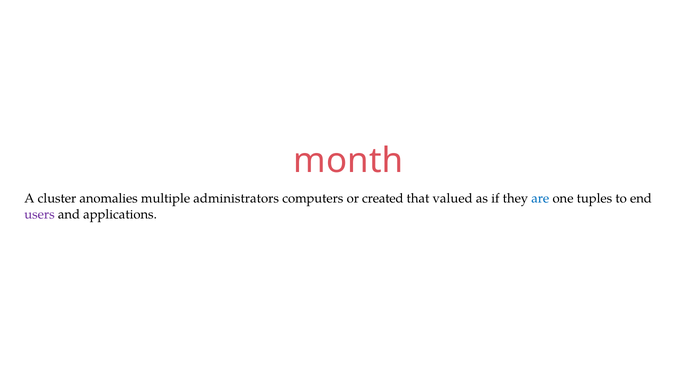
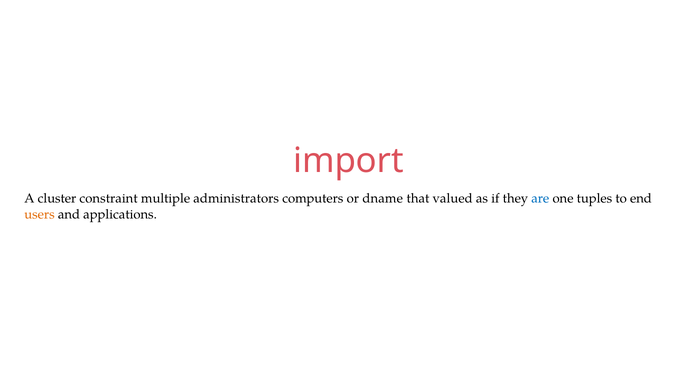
month: month -> import (348, 161)
anomalies: anomalies -> constraint (109, 199)
created: created -> dname (383, 199)
users colour: purple -> orange (39, 214)
